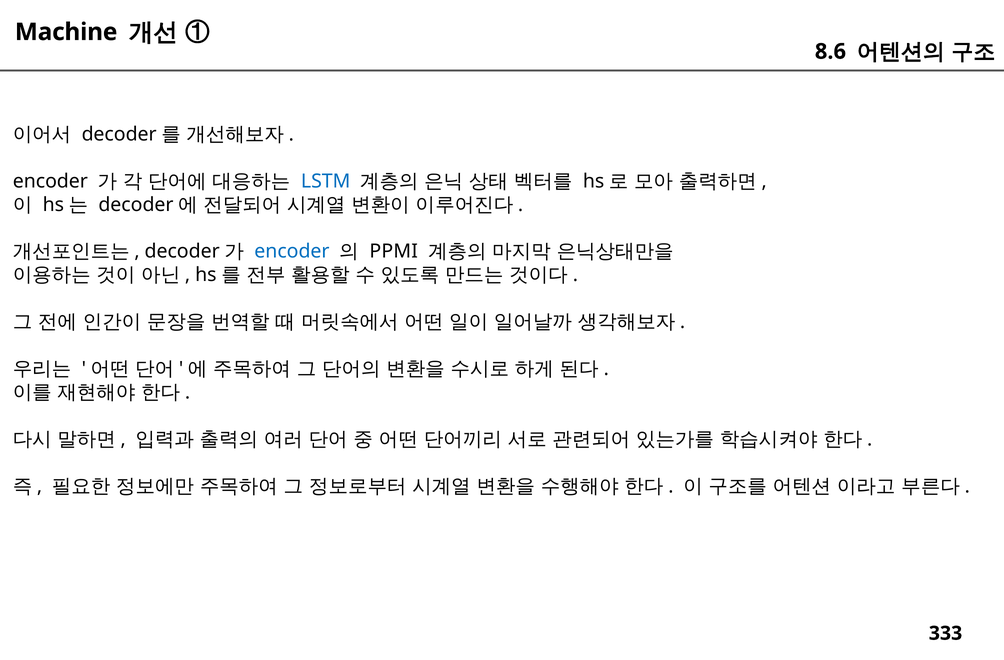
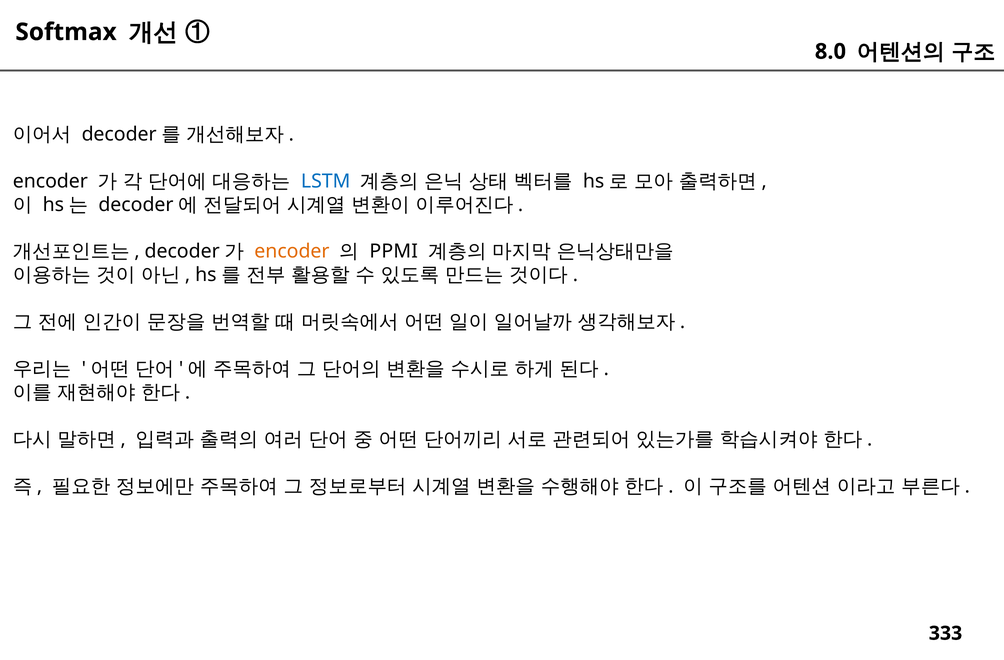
Machine: Machine -> Softmax (66, 32)
8.6: 8.6 -> 8.0 (830, 51)
encoder colour: blue -> orange (292, 251)
